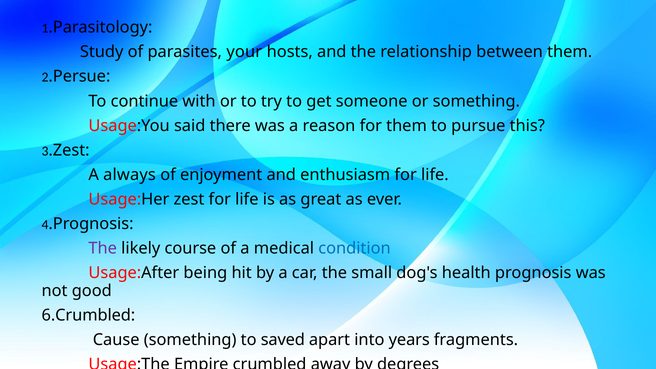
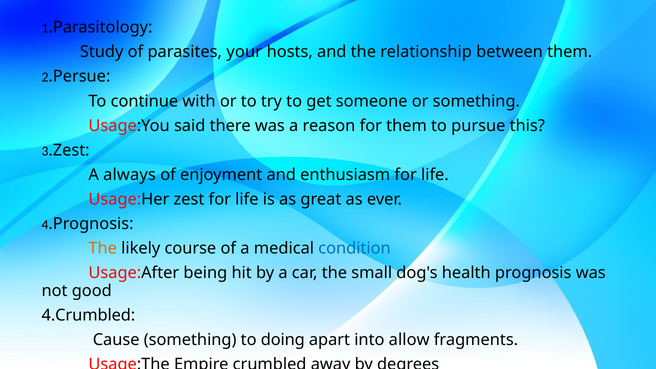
The colour: purple -> orange (103, 248)
6.Crumbled: 6.Crumbled -> 4.Crumbled (88, 315)
saved: saved -> doing (283, 340)
years: years -> allow (409, 340)
